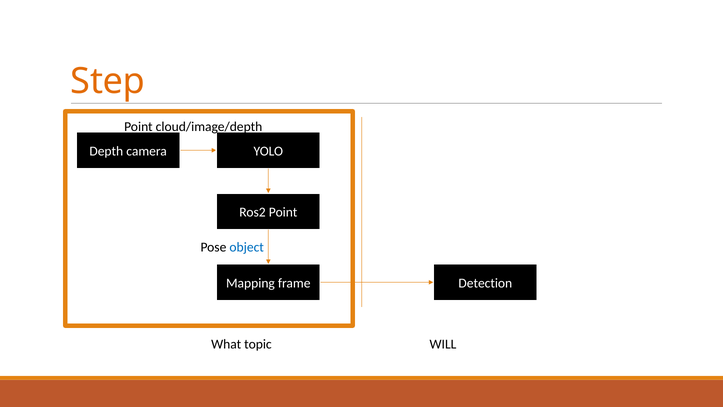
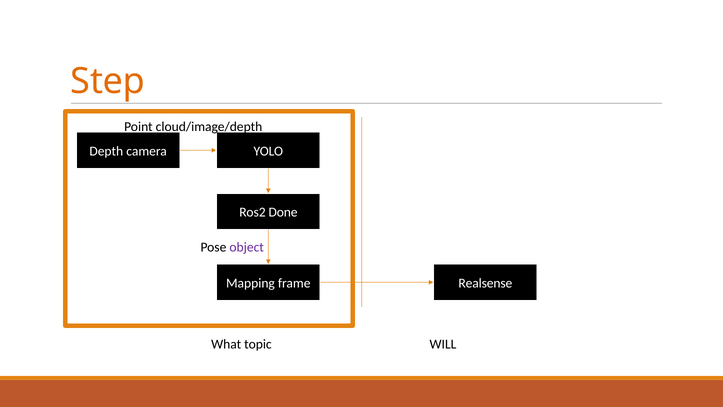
Ros2 Point: Point -> Done (283, 212)
object colour: blue -> purple (247, 247)
Detection: Detection -> Realsense (485, 283)
